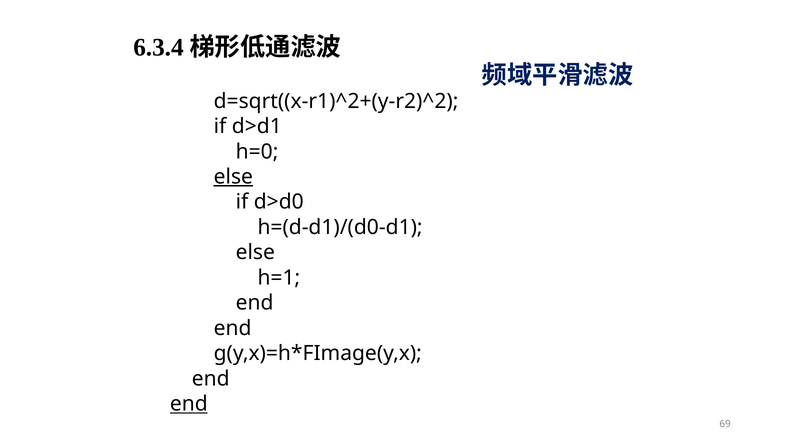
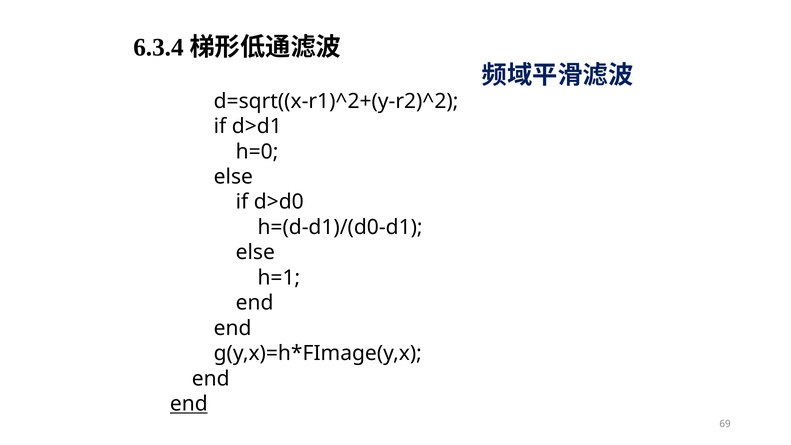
else underline: present -> none (233, 177)
